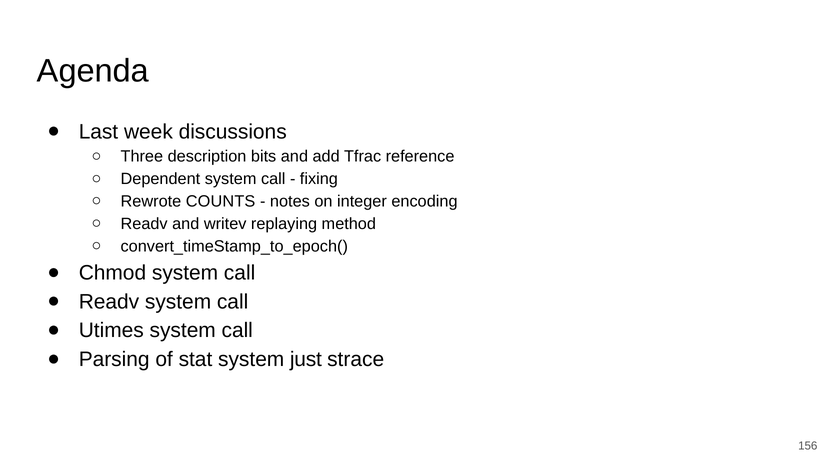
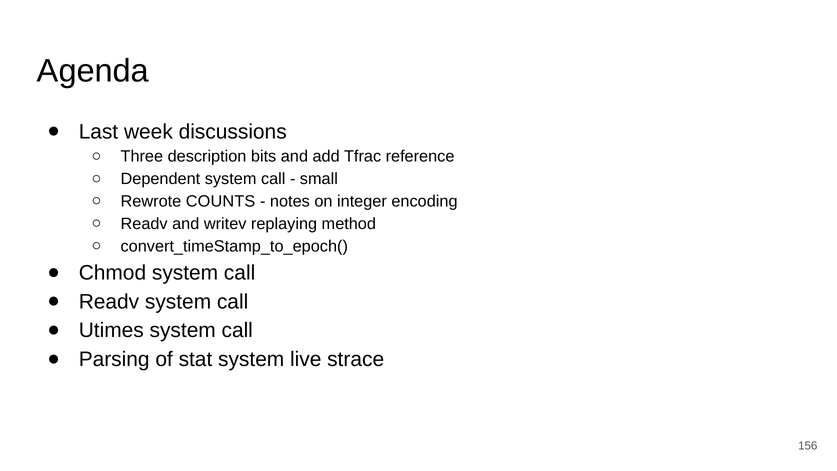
fixing: fixing -> small (319, 179)
just: just -> live (306, 359)
